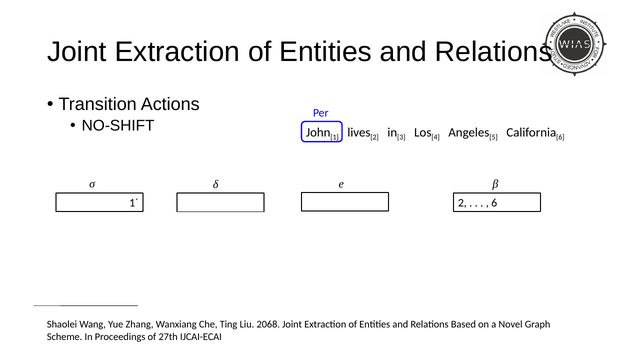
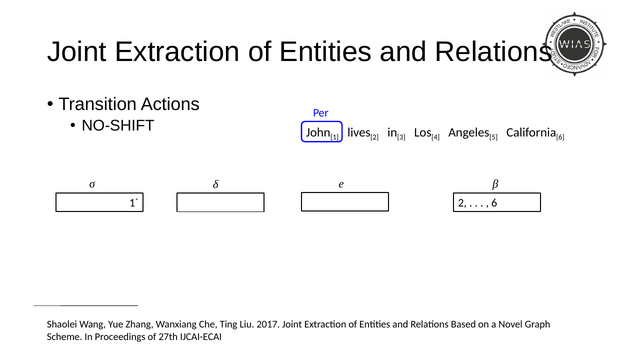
2068: 2068 -> 2017 (268, 324)
